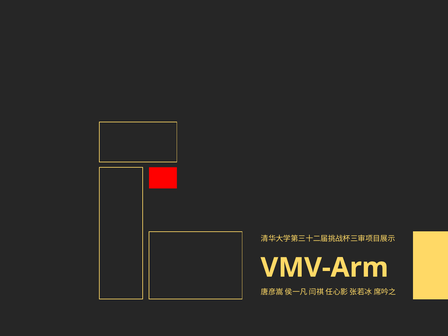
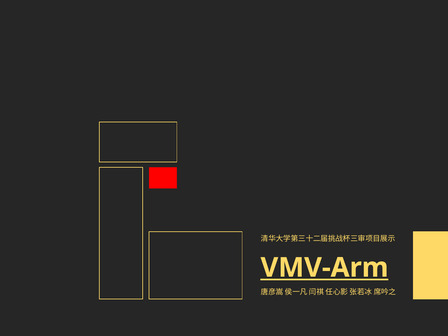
VMV-Arm underline: none -> present (324, 268)
